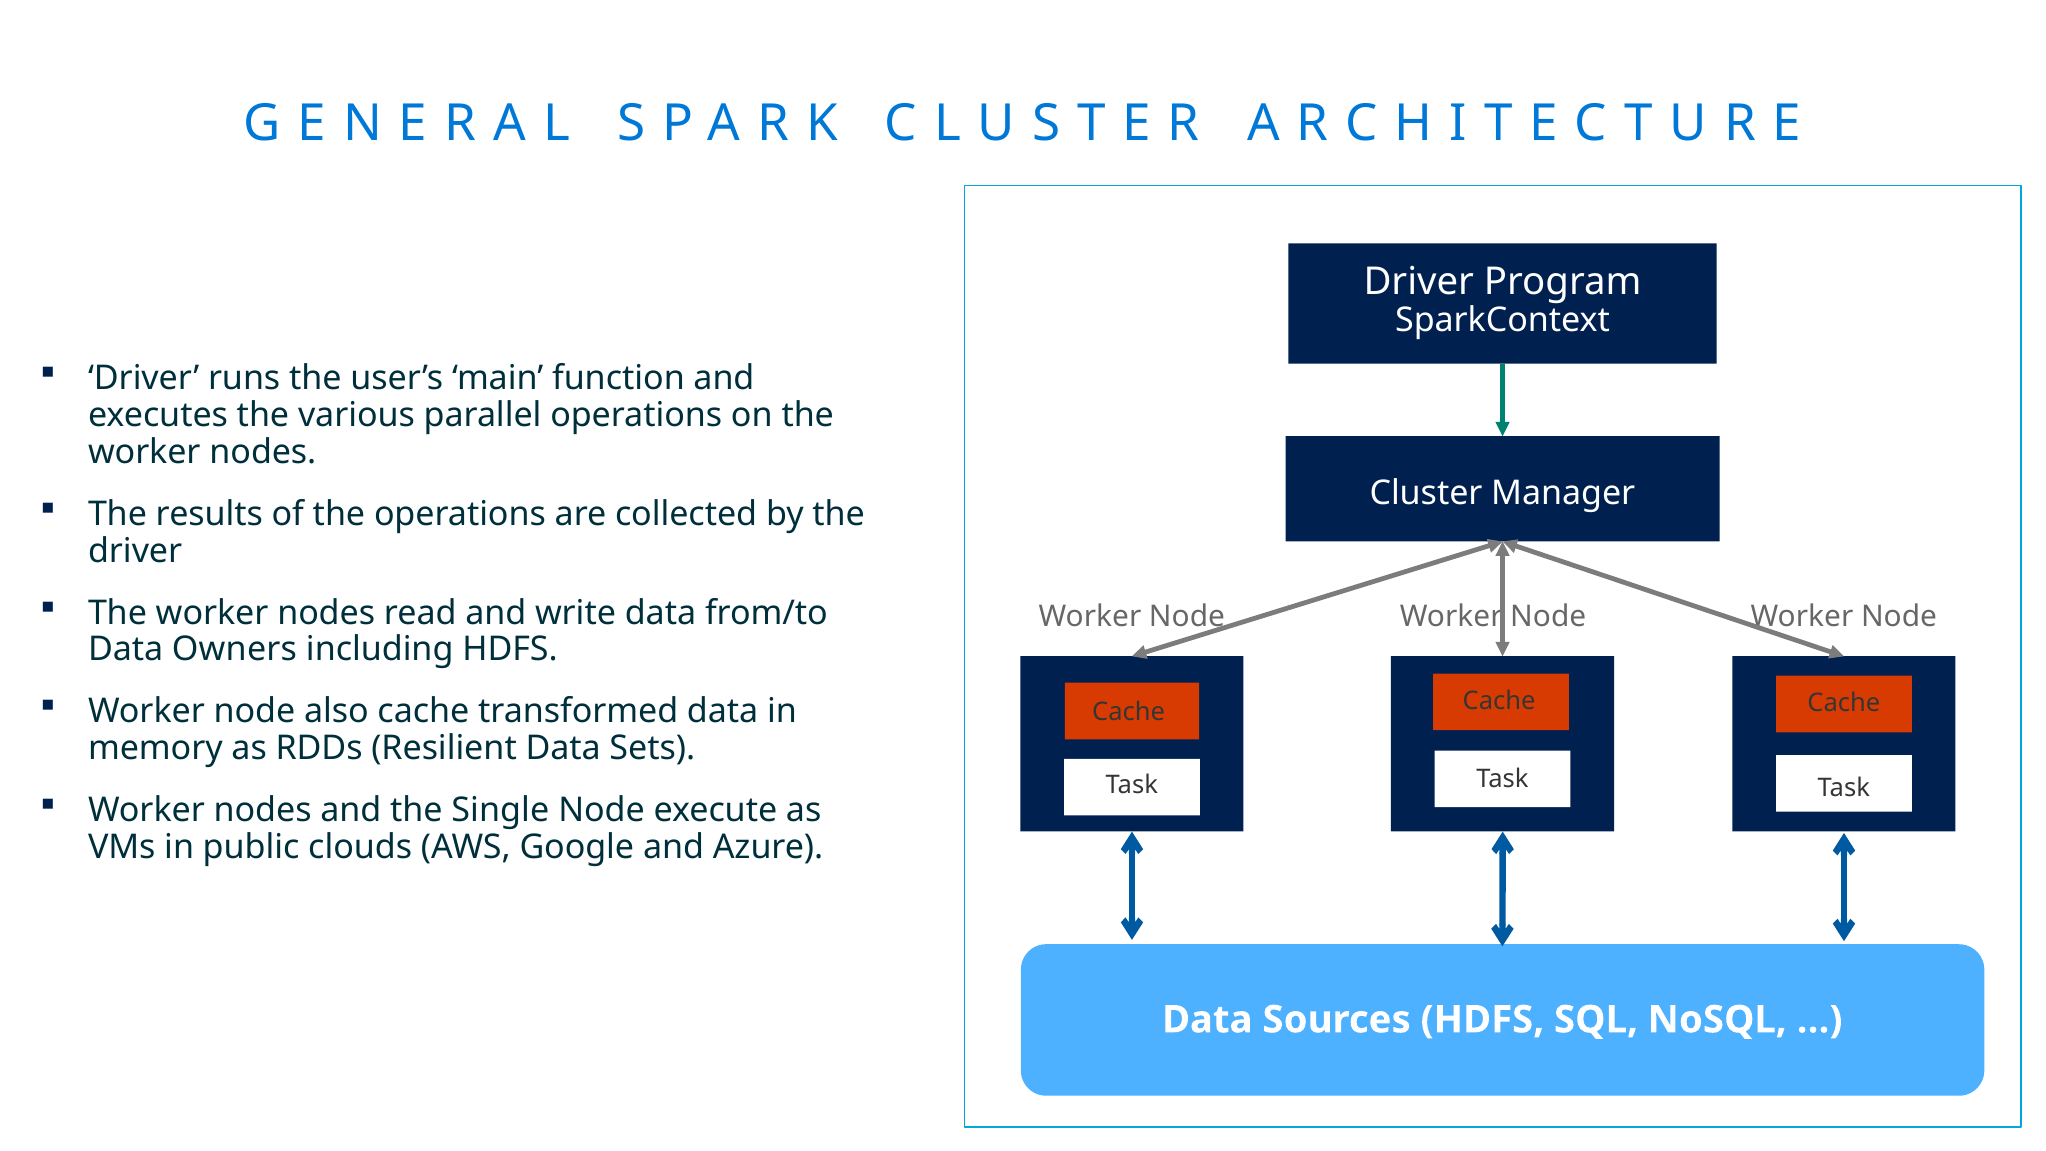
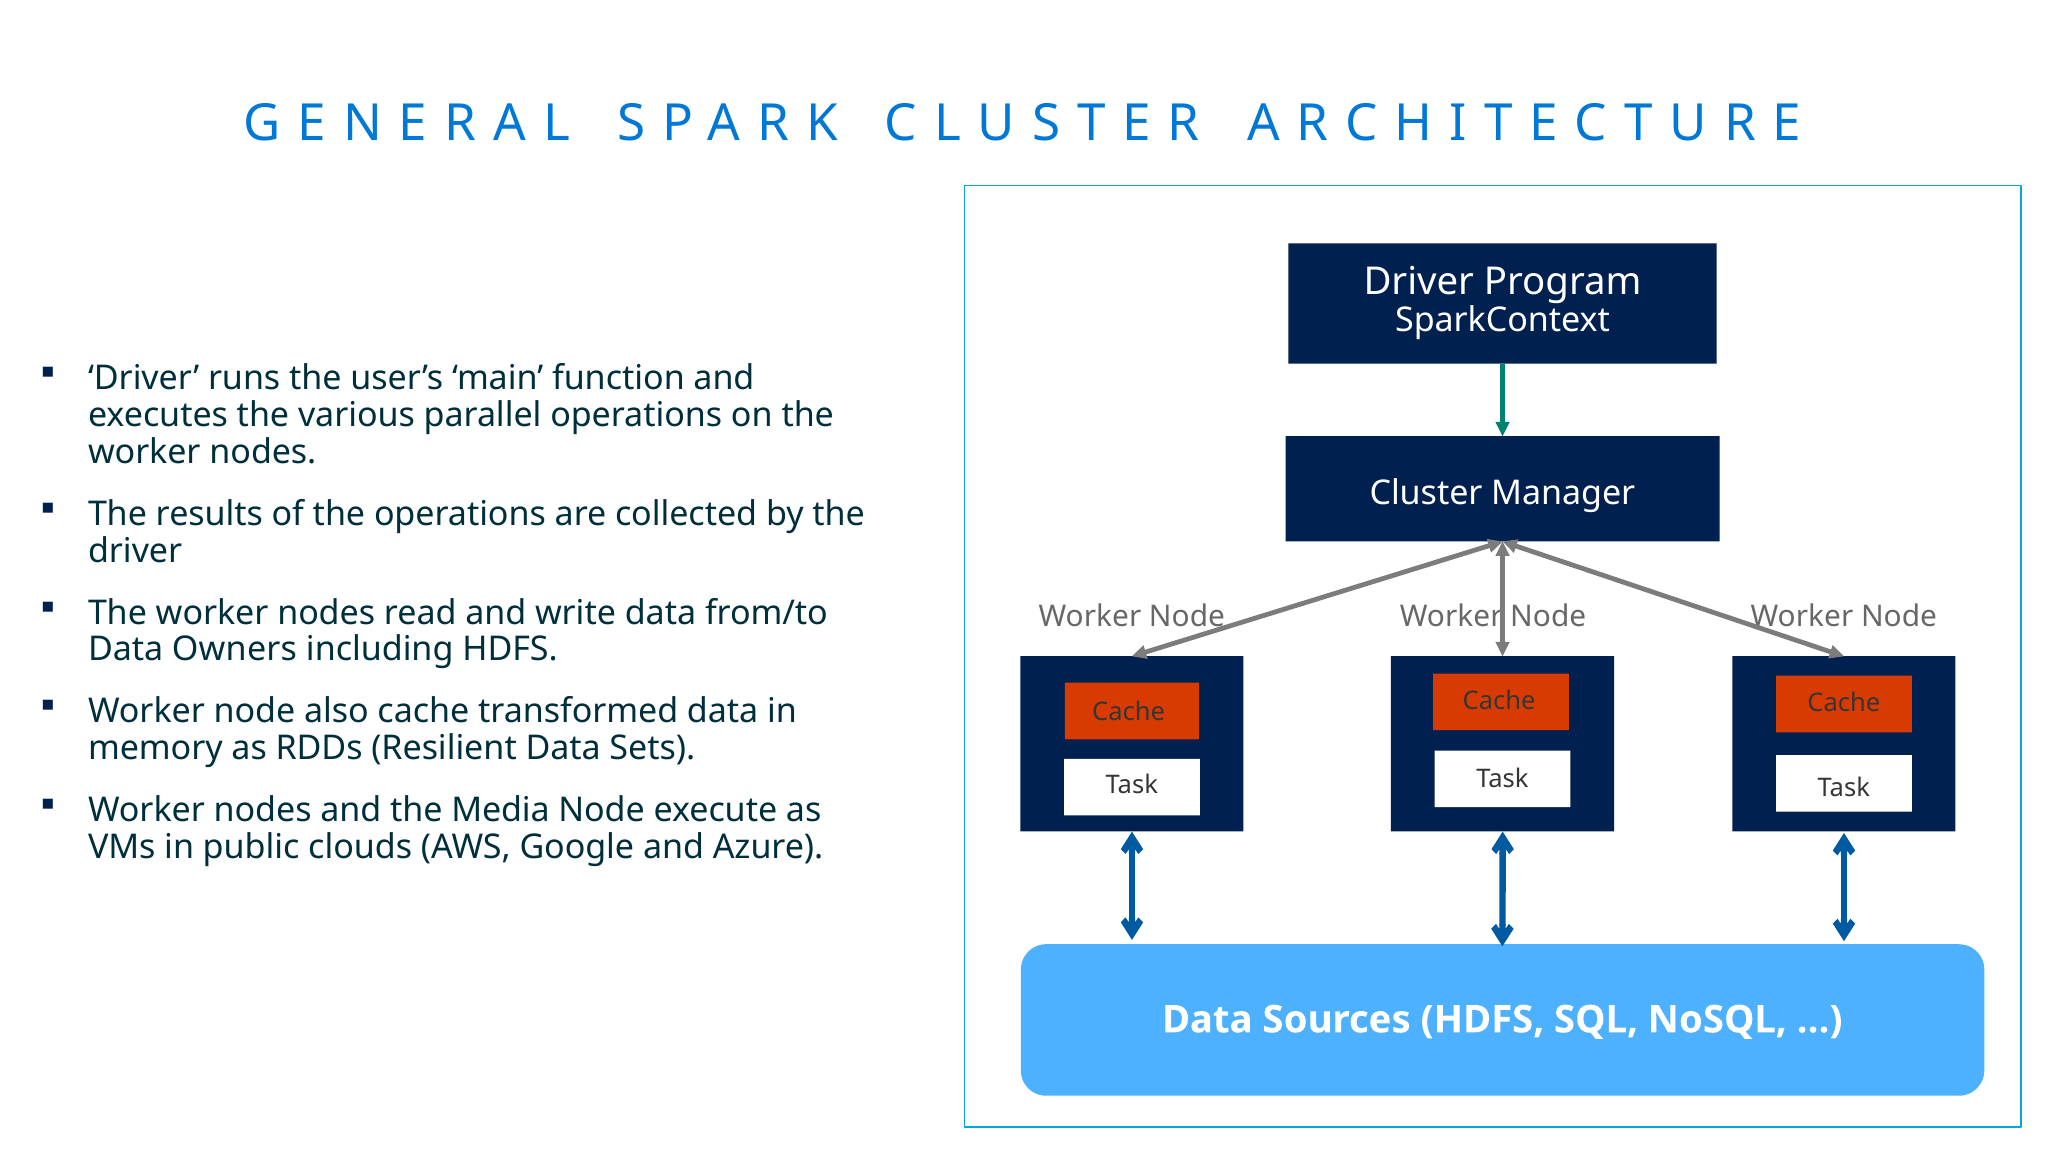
Single: Single -> Media (500, 810)
